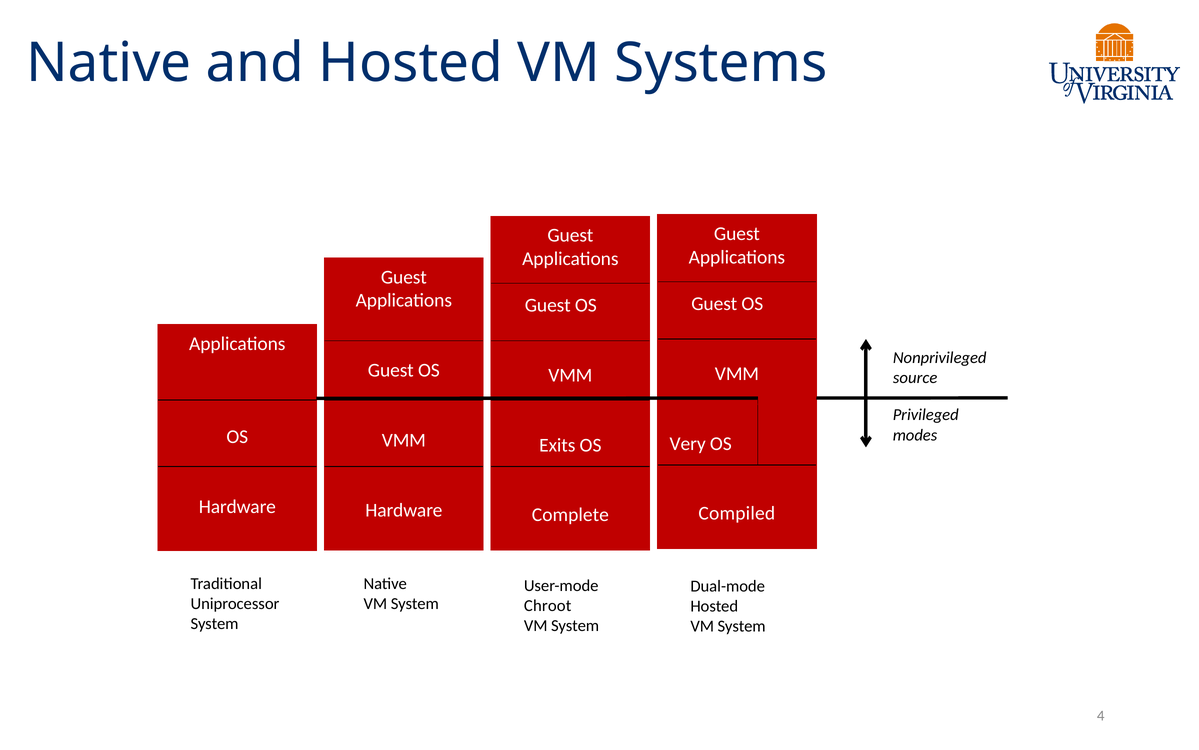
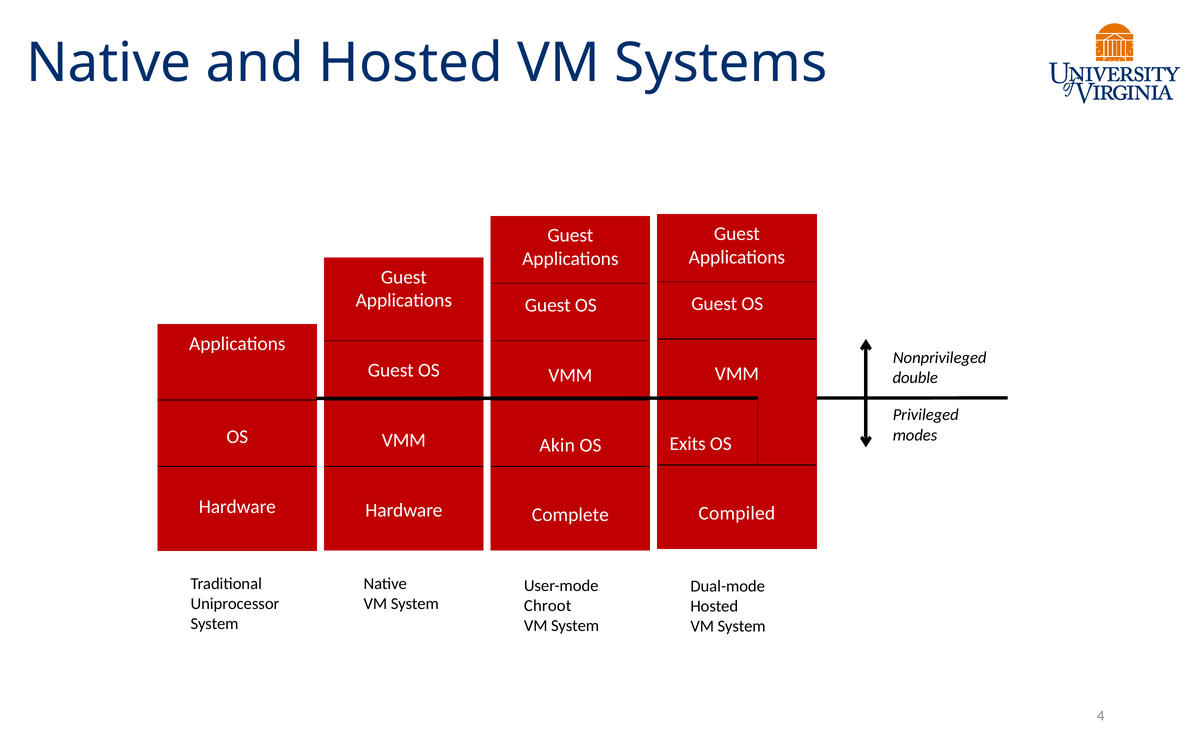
source: source -> double (915, 378)
Very: Very -> Exits (688, 443)
Exits: Exits -> Akin (557, 445)
